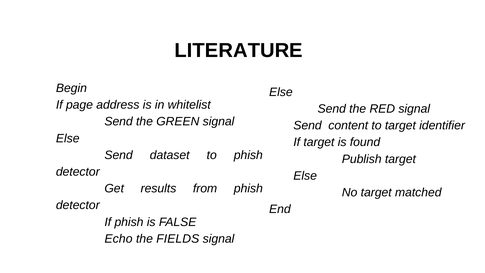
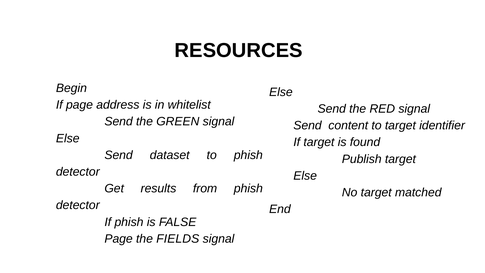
LITERATURE: LITERATURE -> RESOURCES (239, 50)
Echo: Echo -> Page (119, 239)
